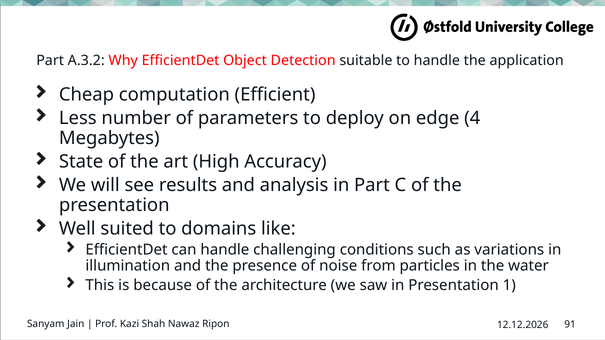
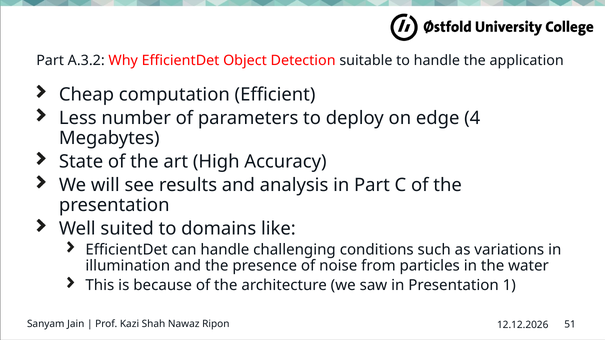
91: 91 -> 51 (570, 325)
